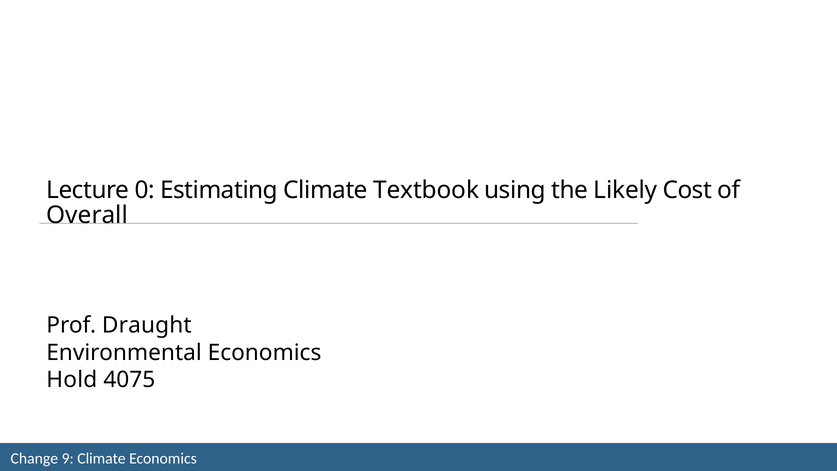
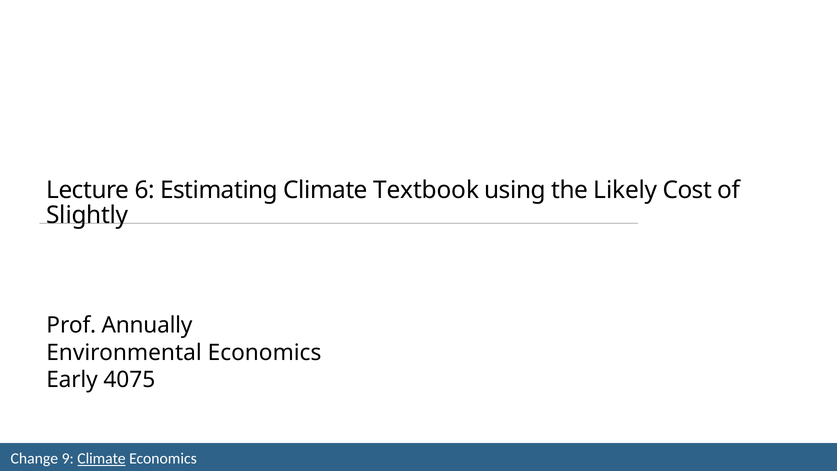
0: 0 -> 6 (145, 190)
Overall: Overall -> Slightly (87, 215)
Draught: Draught -> Annually (147, 325)
Hold: Hold -> Early (72, 380)
Climate underline: none -> present (101, 458)
